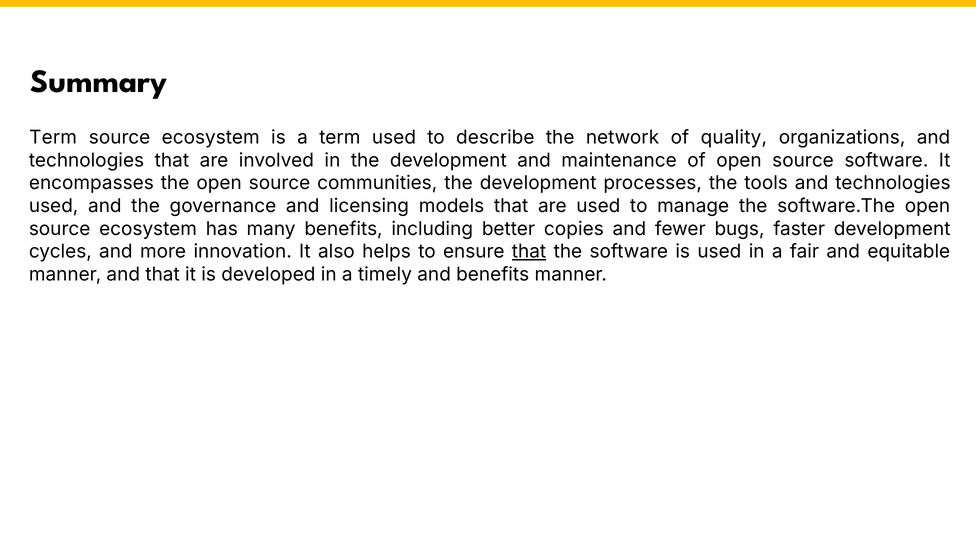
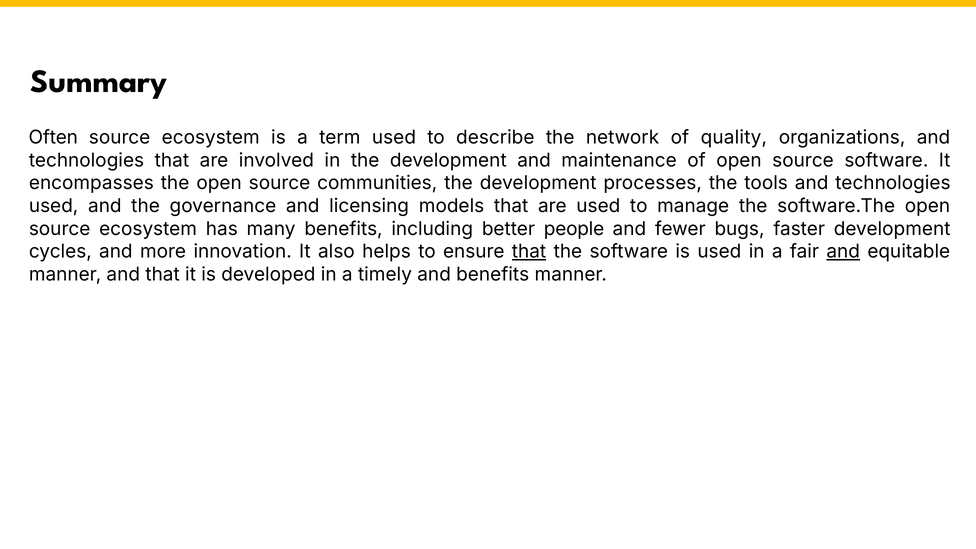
Term: Term -> Often (53, 138)
copies: copies -> people (574, 229)
and underline: none -> present (843, 252)
